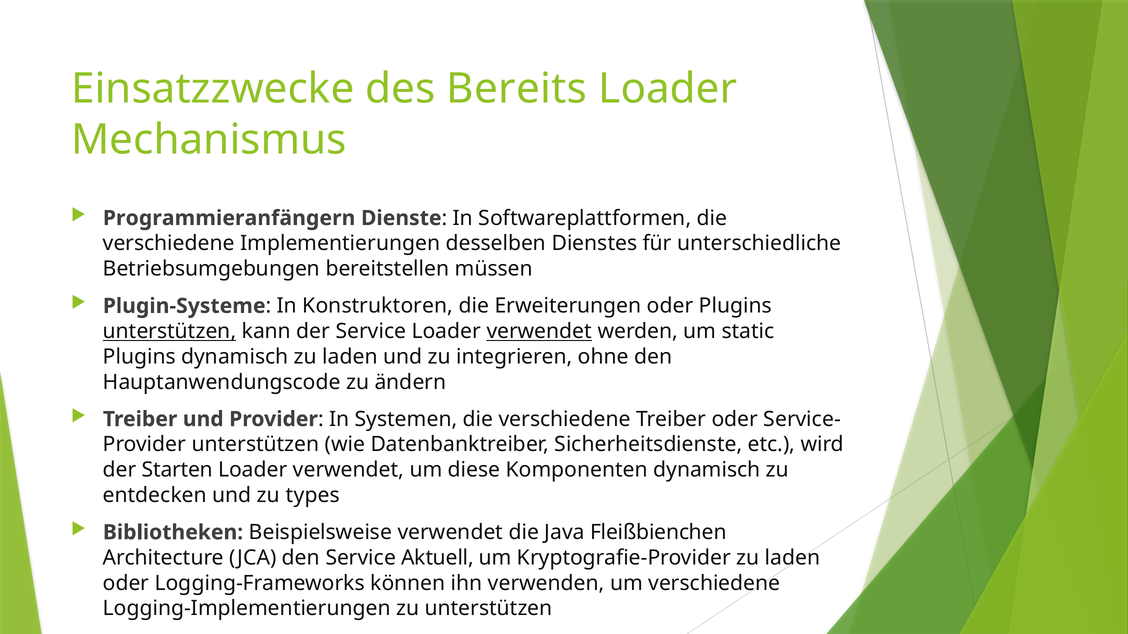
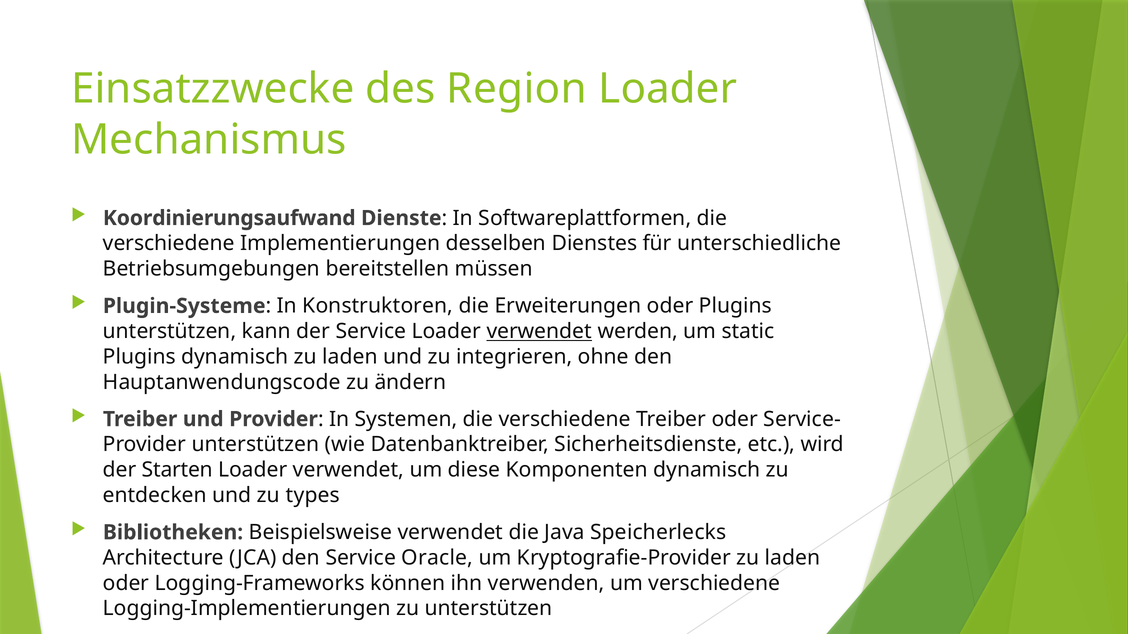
Bereits: Bereits -> Region (517, 89)
Programmieranfängern: Programmieranfängern -> Koordinierungsaufwand (229, 218)
unterstützen underline: present -> none (170, 332)
Fleißbienchen: Fleißbienchen -> Speicherlecks (658, 533)
Aktuell: Aktuell -> Oracle (437, 558)
